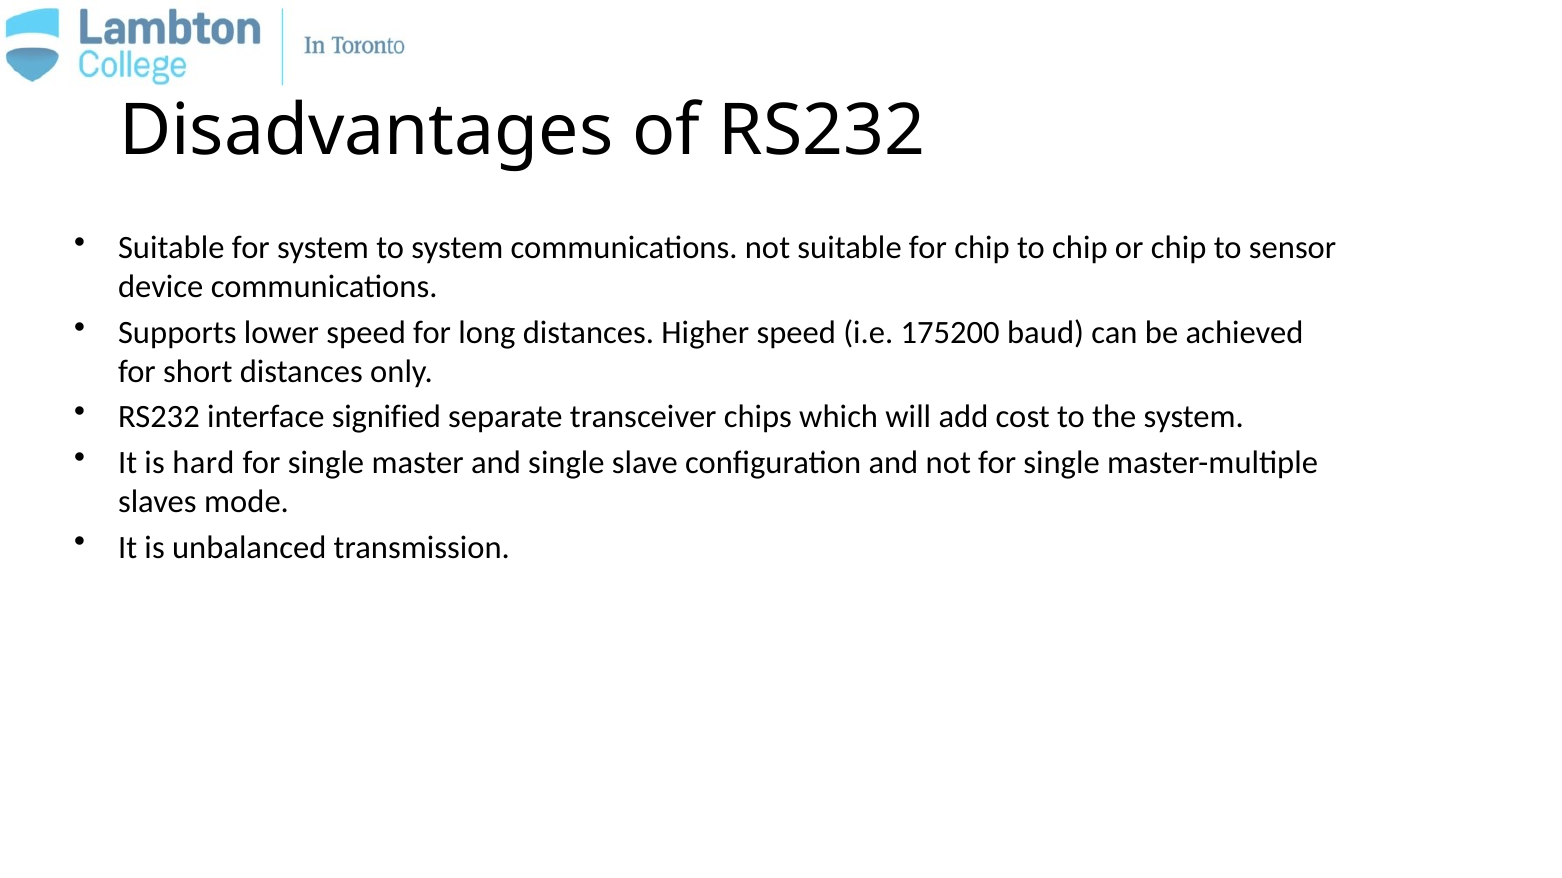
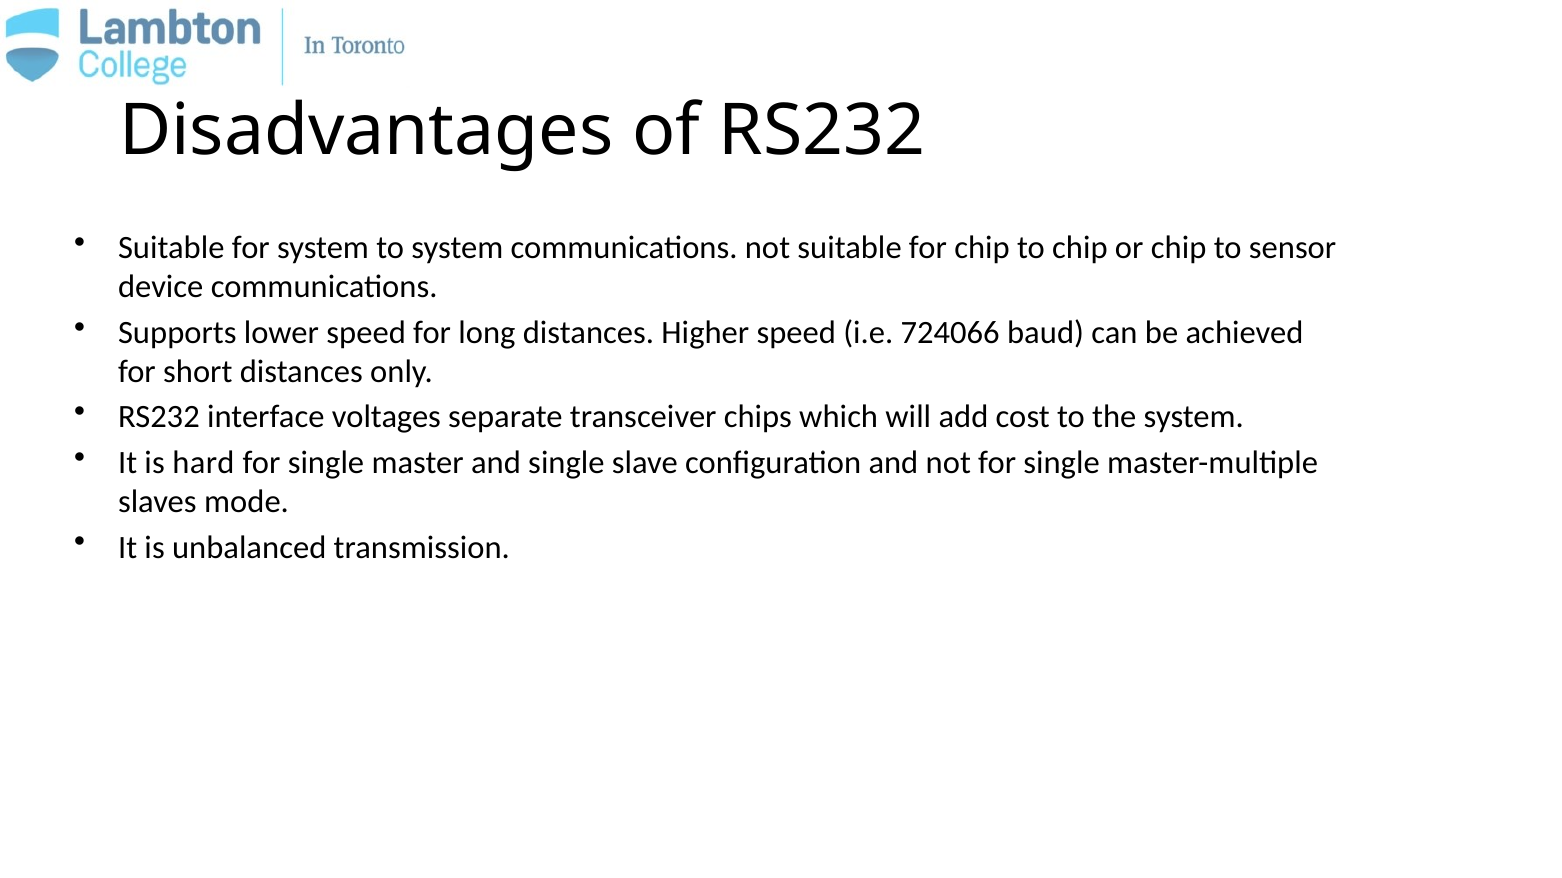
175200: 175200 -> 724066 (950, 333)
signified: signified -> voltages (386, 417)
